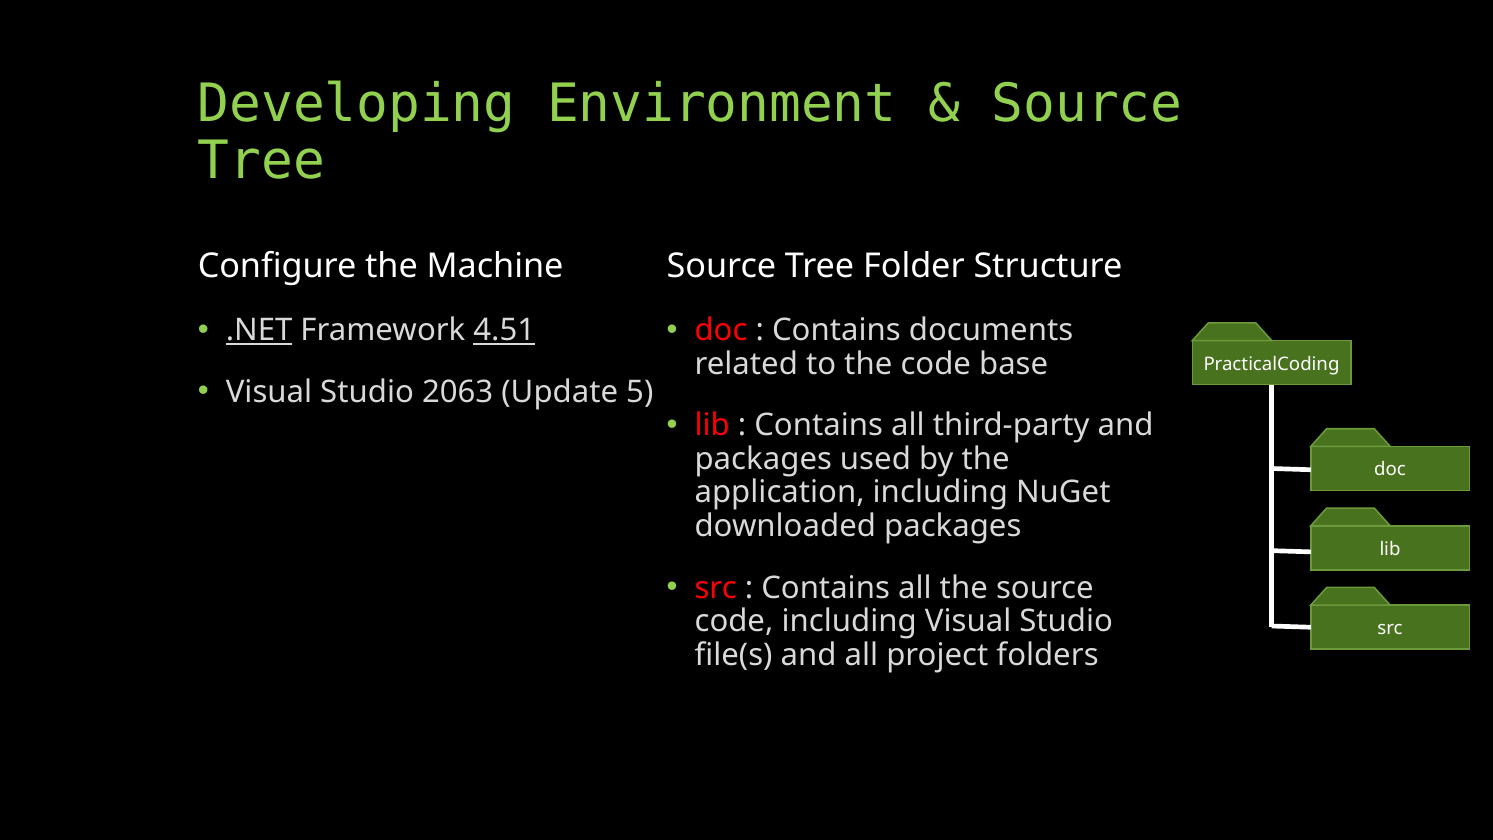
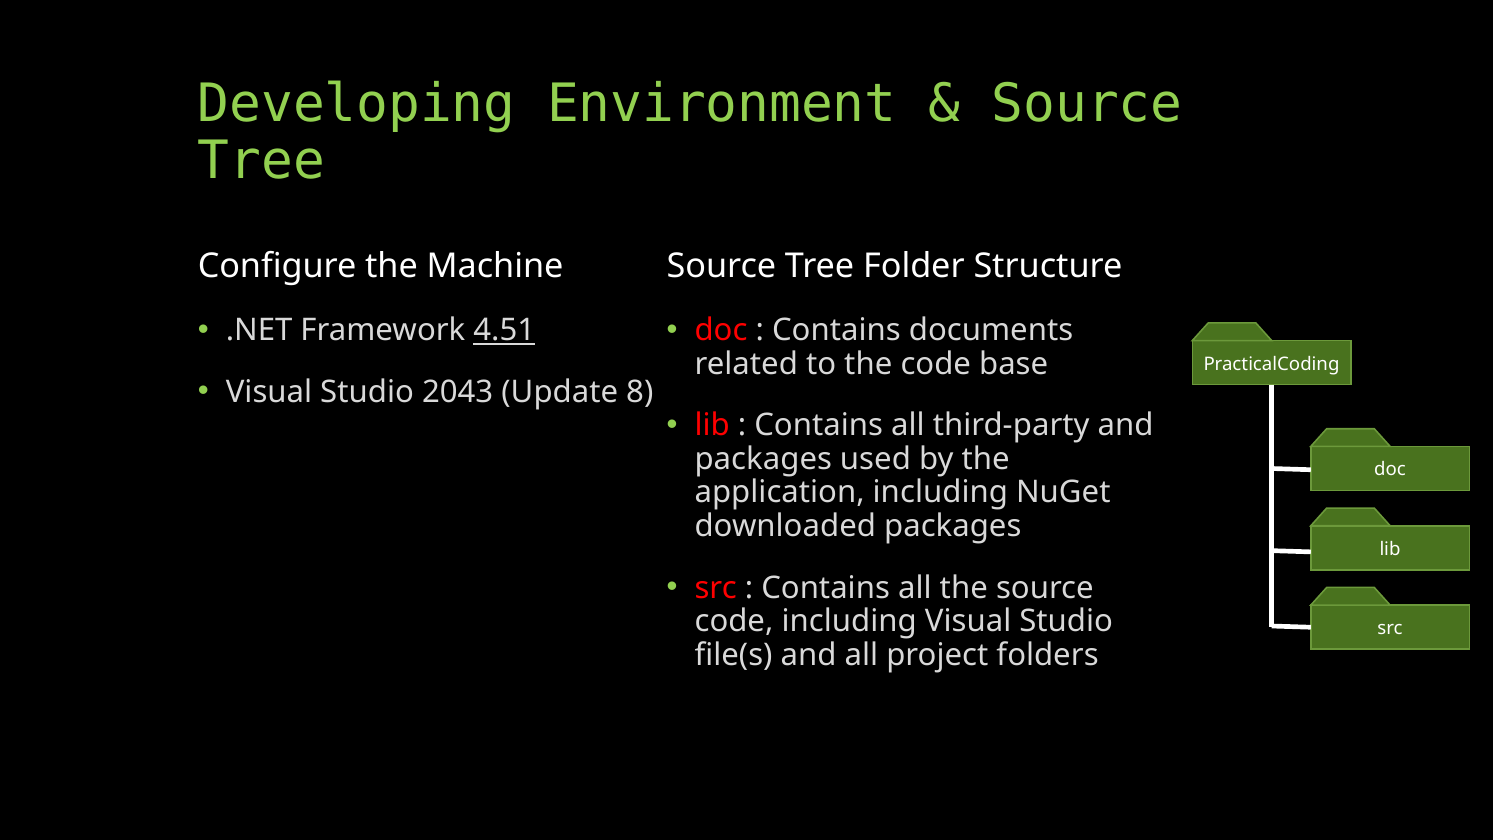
.NET underline: present -> none (259, 330)
2063: 2063 -> 2043 (458, 392)
5: 5 -> 8 (640, 392)
